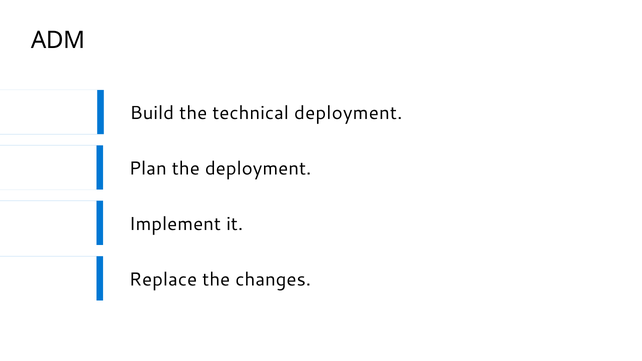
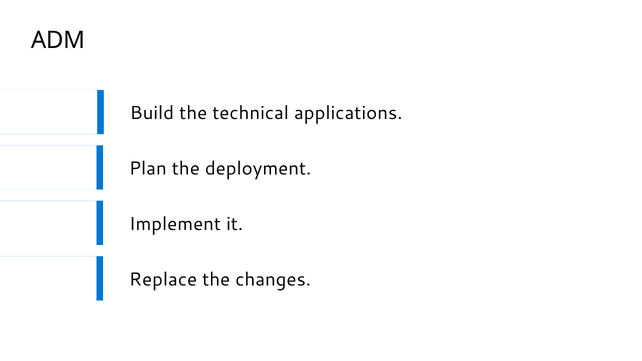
technical deployment: deployment -> applications (348, 113)
